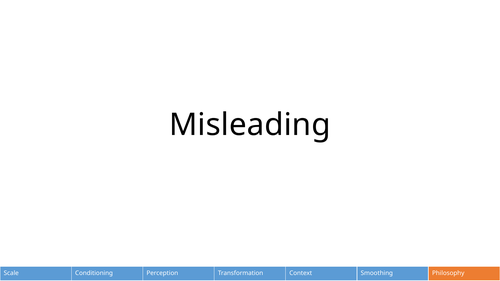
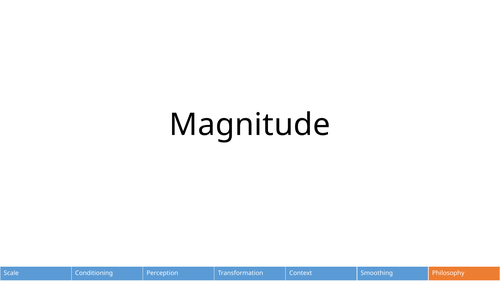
Misleading: Misleading -> Magnitude (250, 125)
